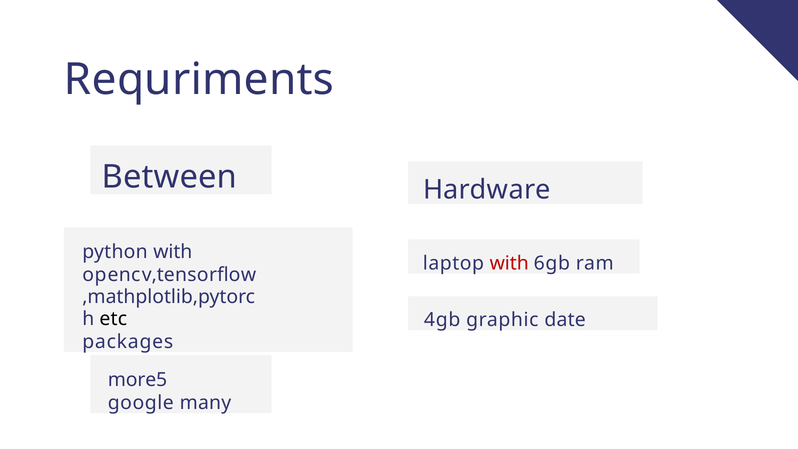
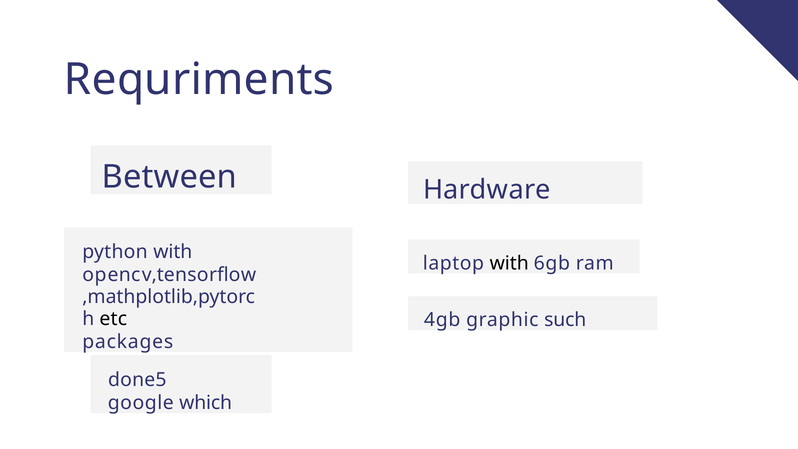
with colour: red -> black (509, 263)
date: date -> such (565, 320)
more5: more5 -> done5 (137, 380)
many: many -> which (206, 403)
